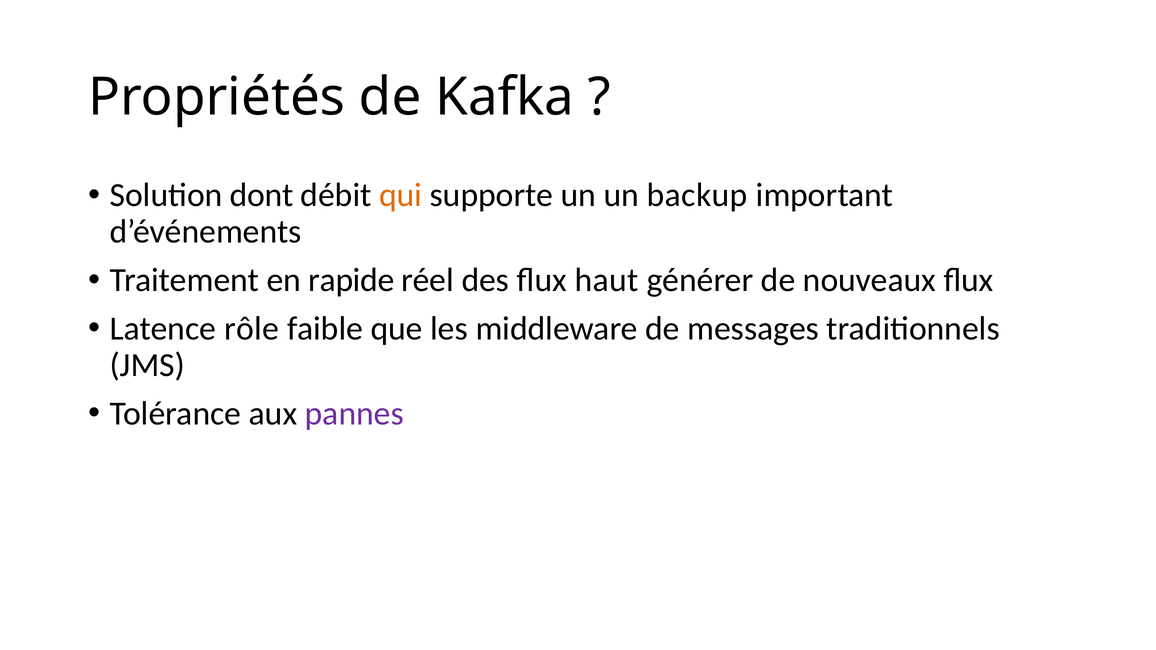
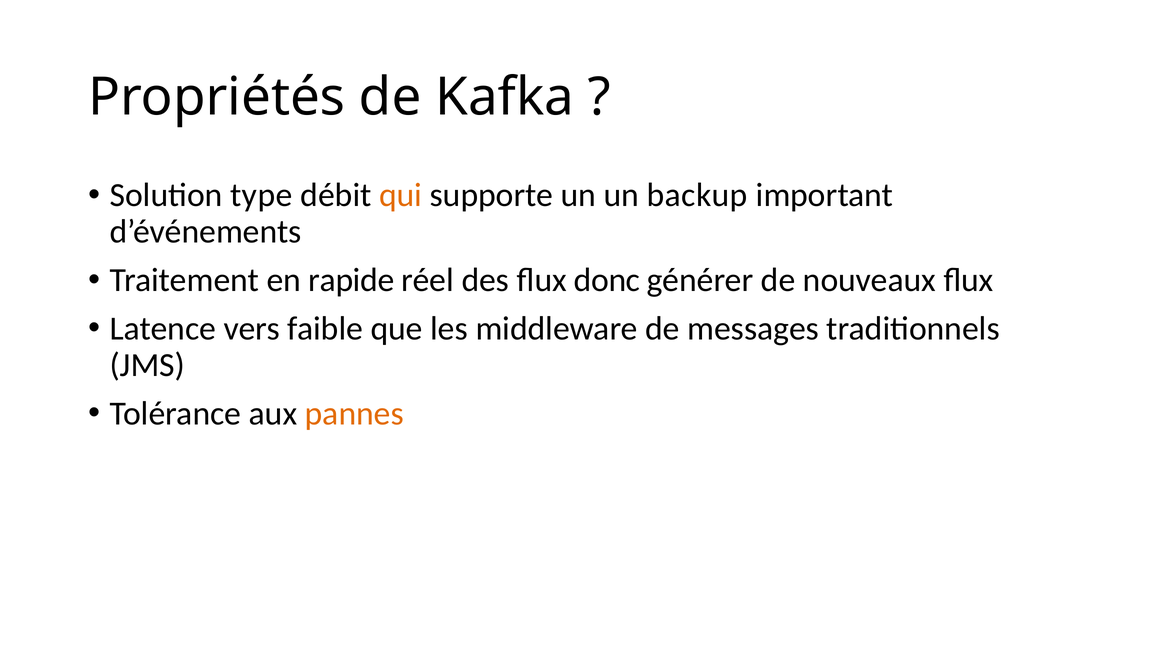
dont: dont -> type (261, 195)
haut: haut -> donc (607, 280)
rôle: rôle -> vers (252, 329)
pannes colour: purple -> orange (354, 414)
